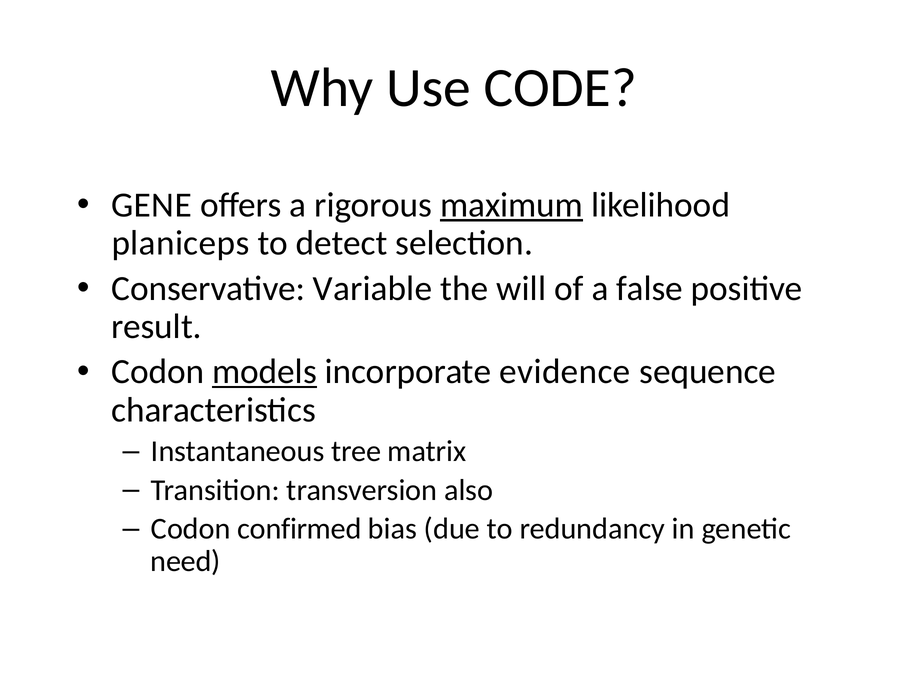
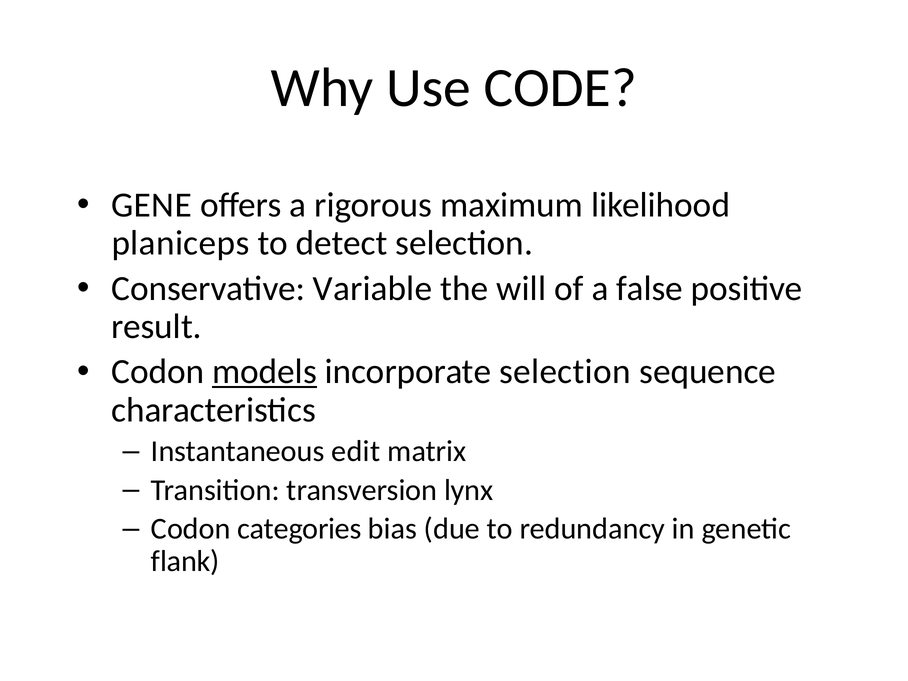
maximum underline: present -> none (512, 205)
incorporate evidence: evidence -> selection (565, 372)
tree: tree -> edit (356, 451)
also: also -> lynx (469, 490)
confirmed: confirmed -> categories (299, 529)
need: need -> flank (185, 561)
